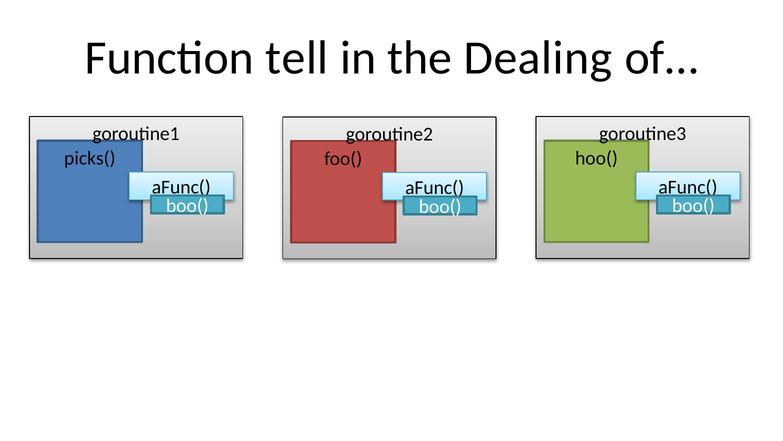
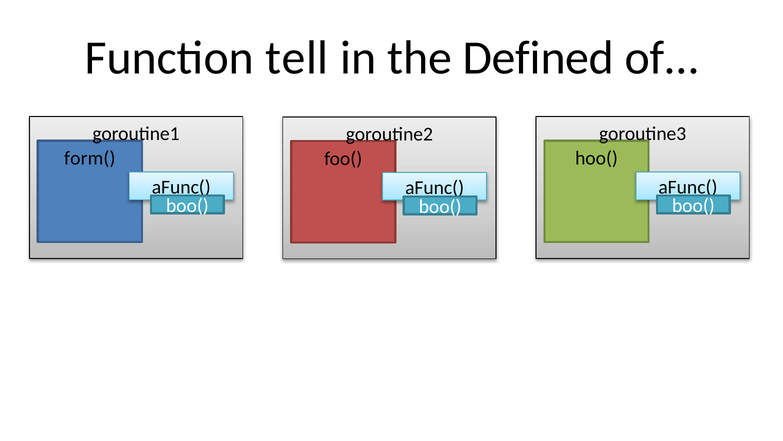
Dealing: Dealing -> Defined (538, 58)
picks(: picks( -> form( (90, 158)
